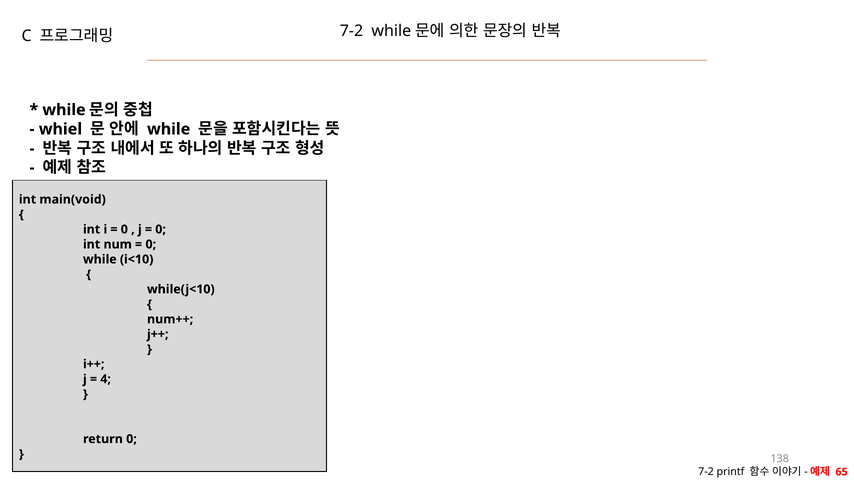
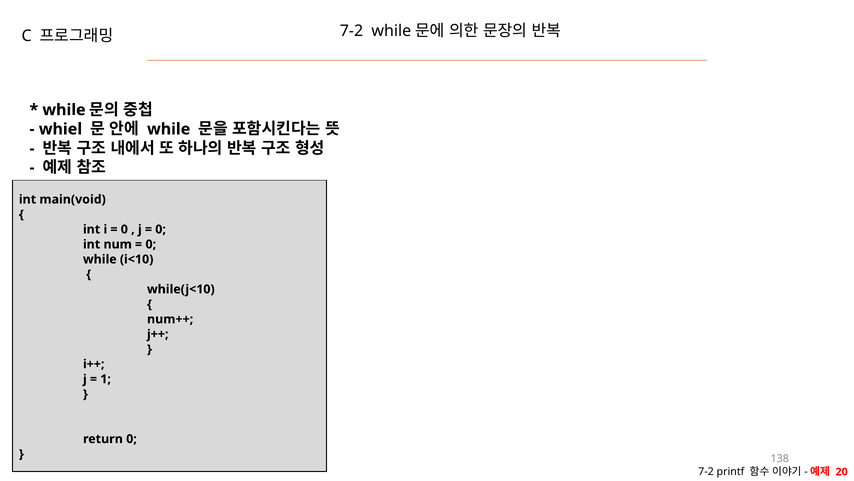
4: 4 -> 1 (106, 379)
65: 65 -> 20 (842, 471)
